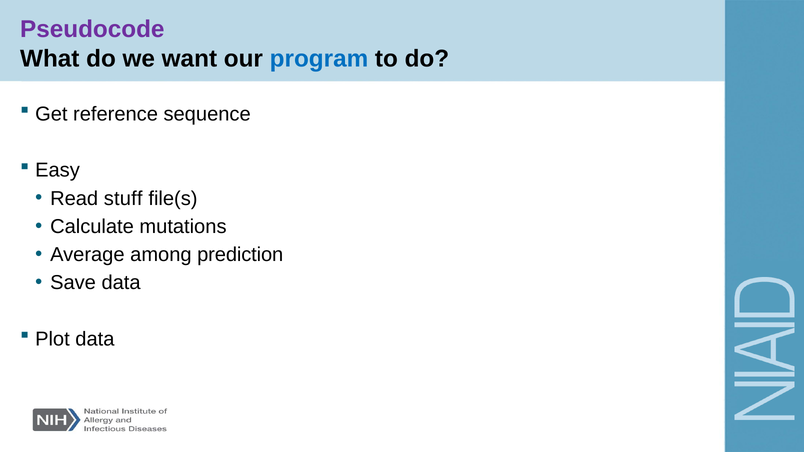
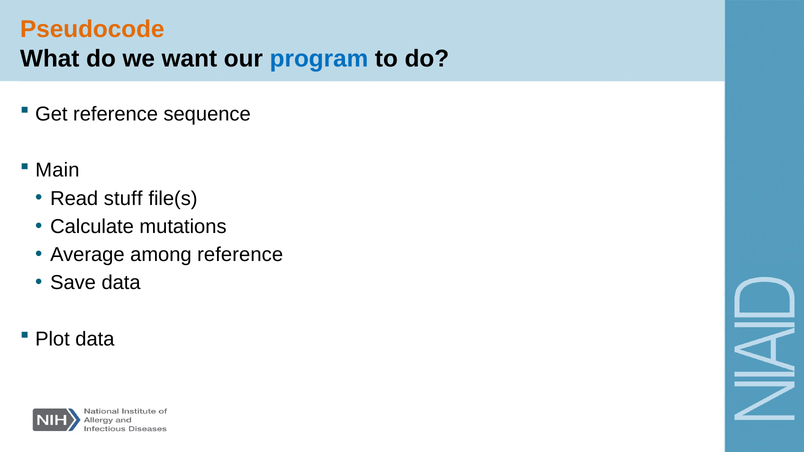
Pseudocode colour: purple -> orange (92, 29)
Easy: Easy -> Main (57, 170)
among prediction: prediction -> reference (240, 255)
